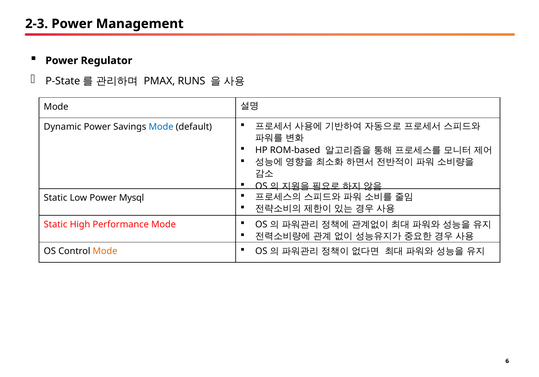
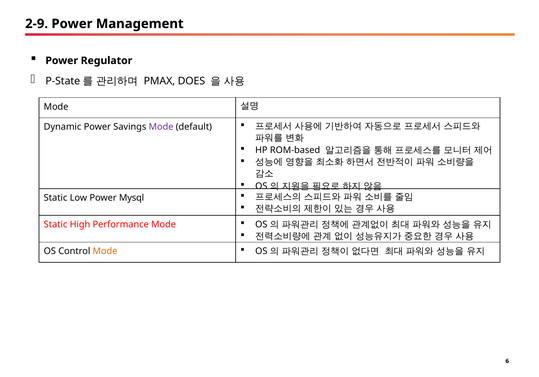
2-3: 2-3 -> 2-9 (37, 24)
RUNS: RUNS -> DOES (191, 81)
Mode colour: blue -> purple (161, 127)
